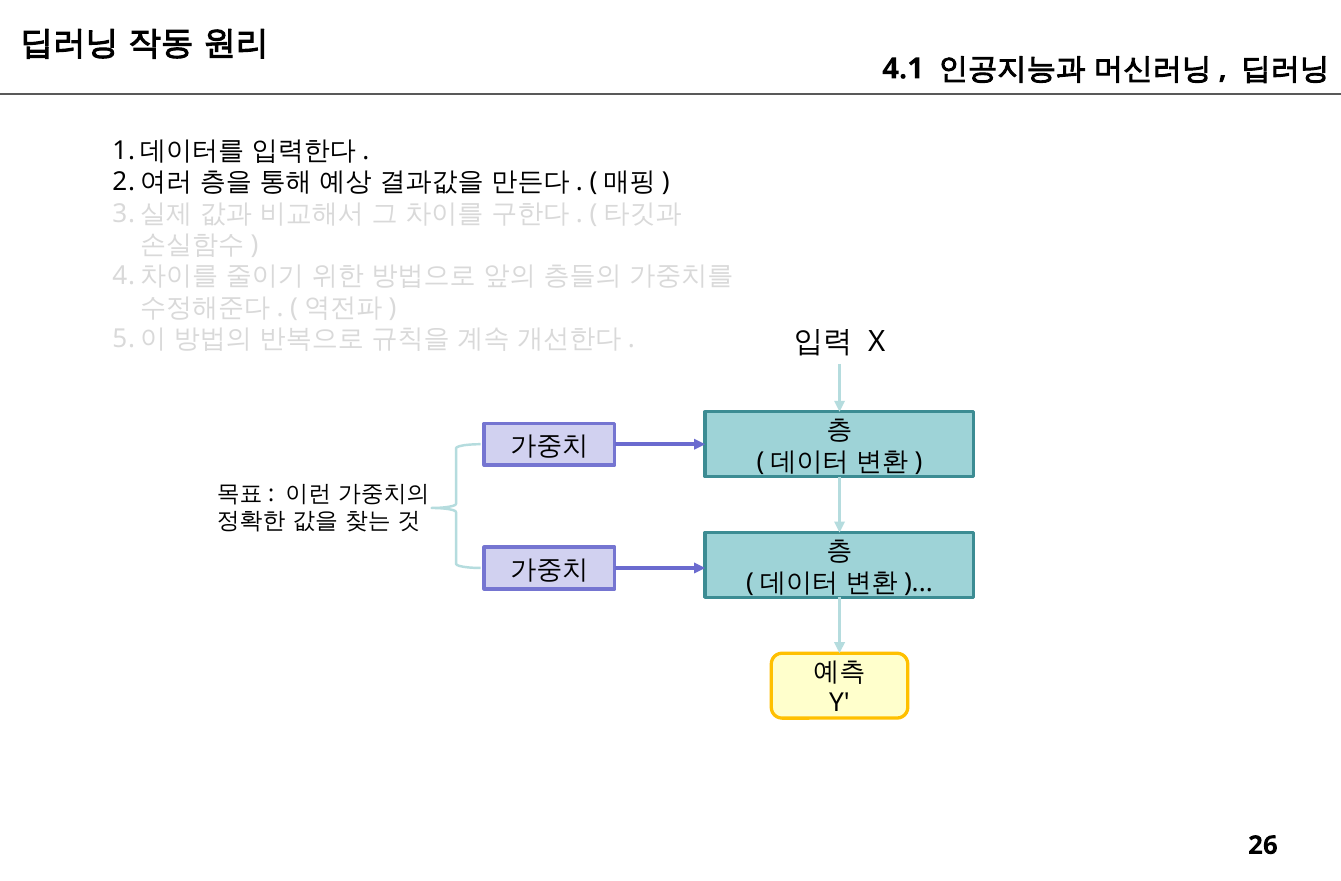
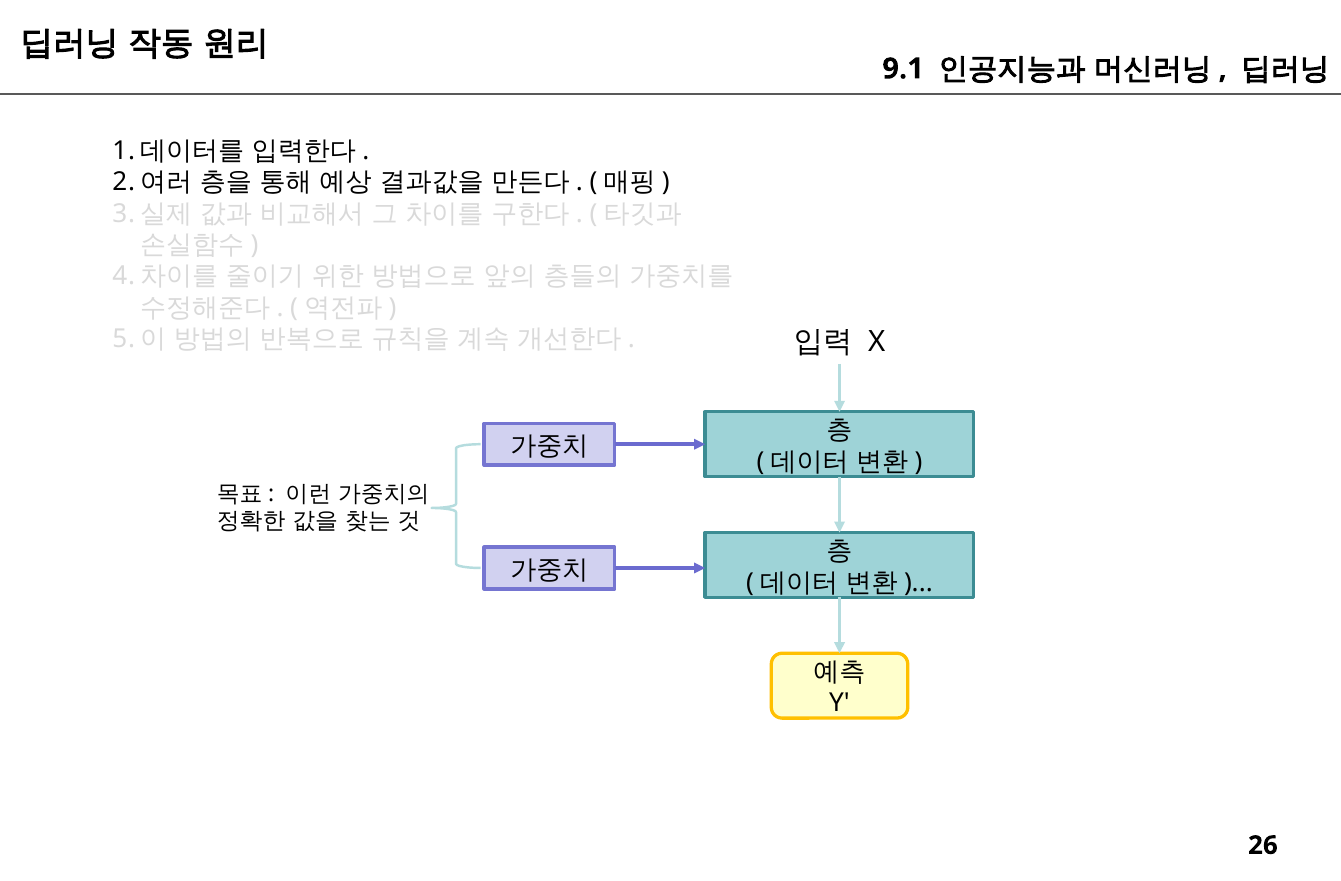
4.1: 4.1 -> 9.1 (903, 69)
